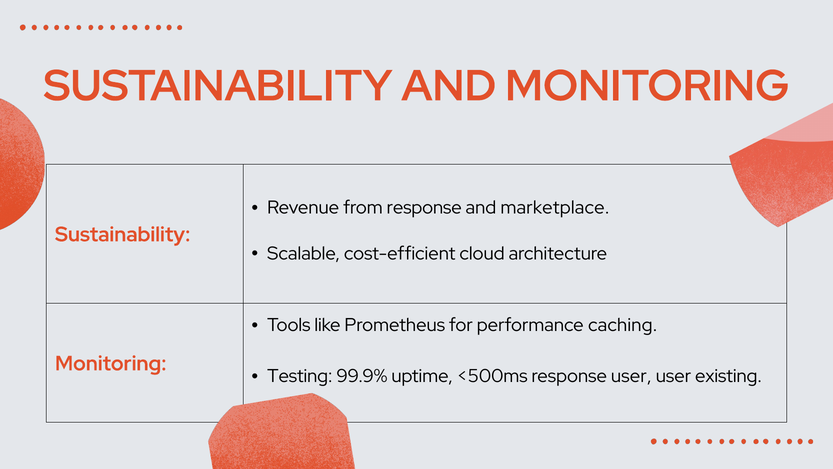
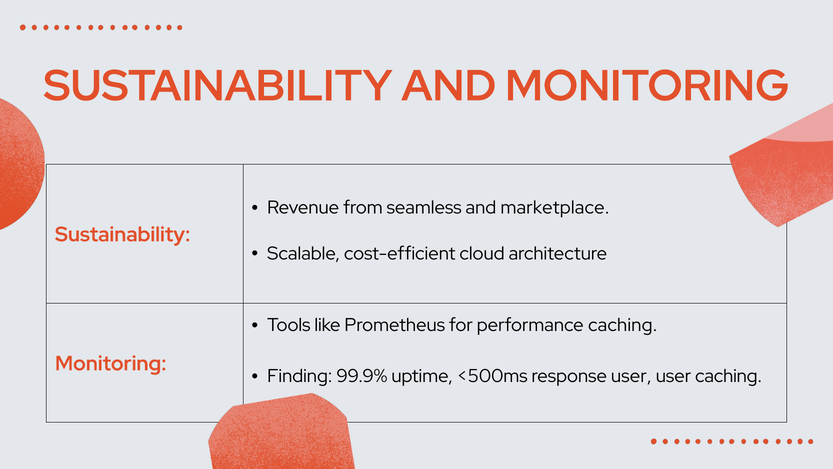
from response: response -> seamless (424, 207)
Testing: Testing -> Finding (300, 376)
user existing: existing -> caching (729, 376)
